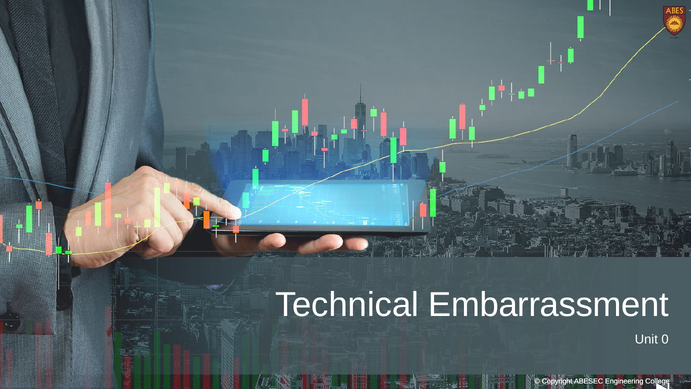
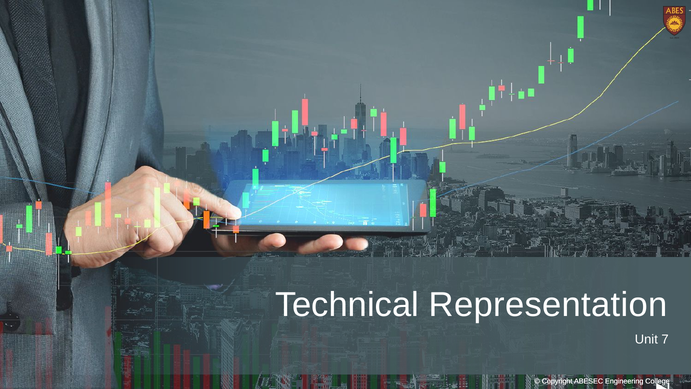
Embarrassment: Embarrassment -> Representation (548, 304)
0: 0 -> 7 (665, 339)
